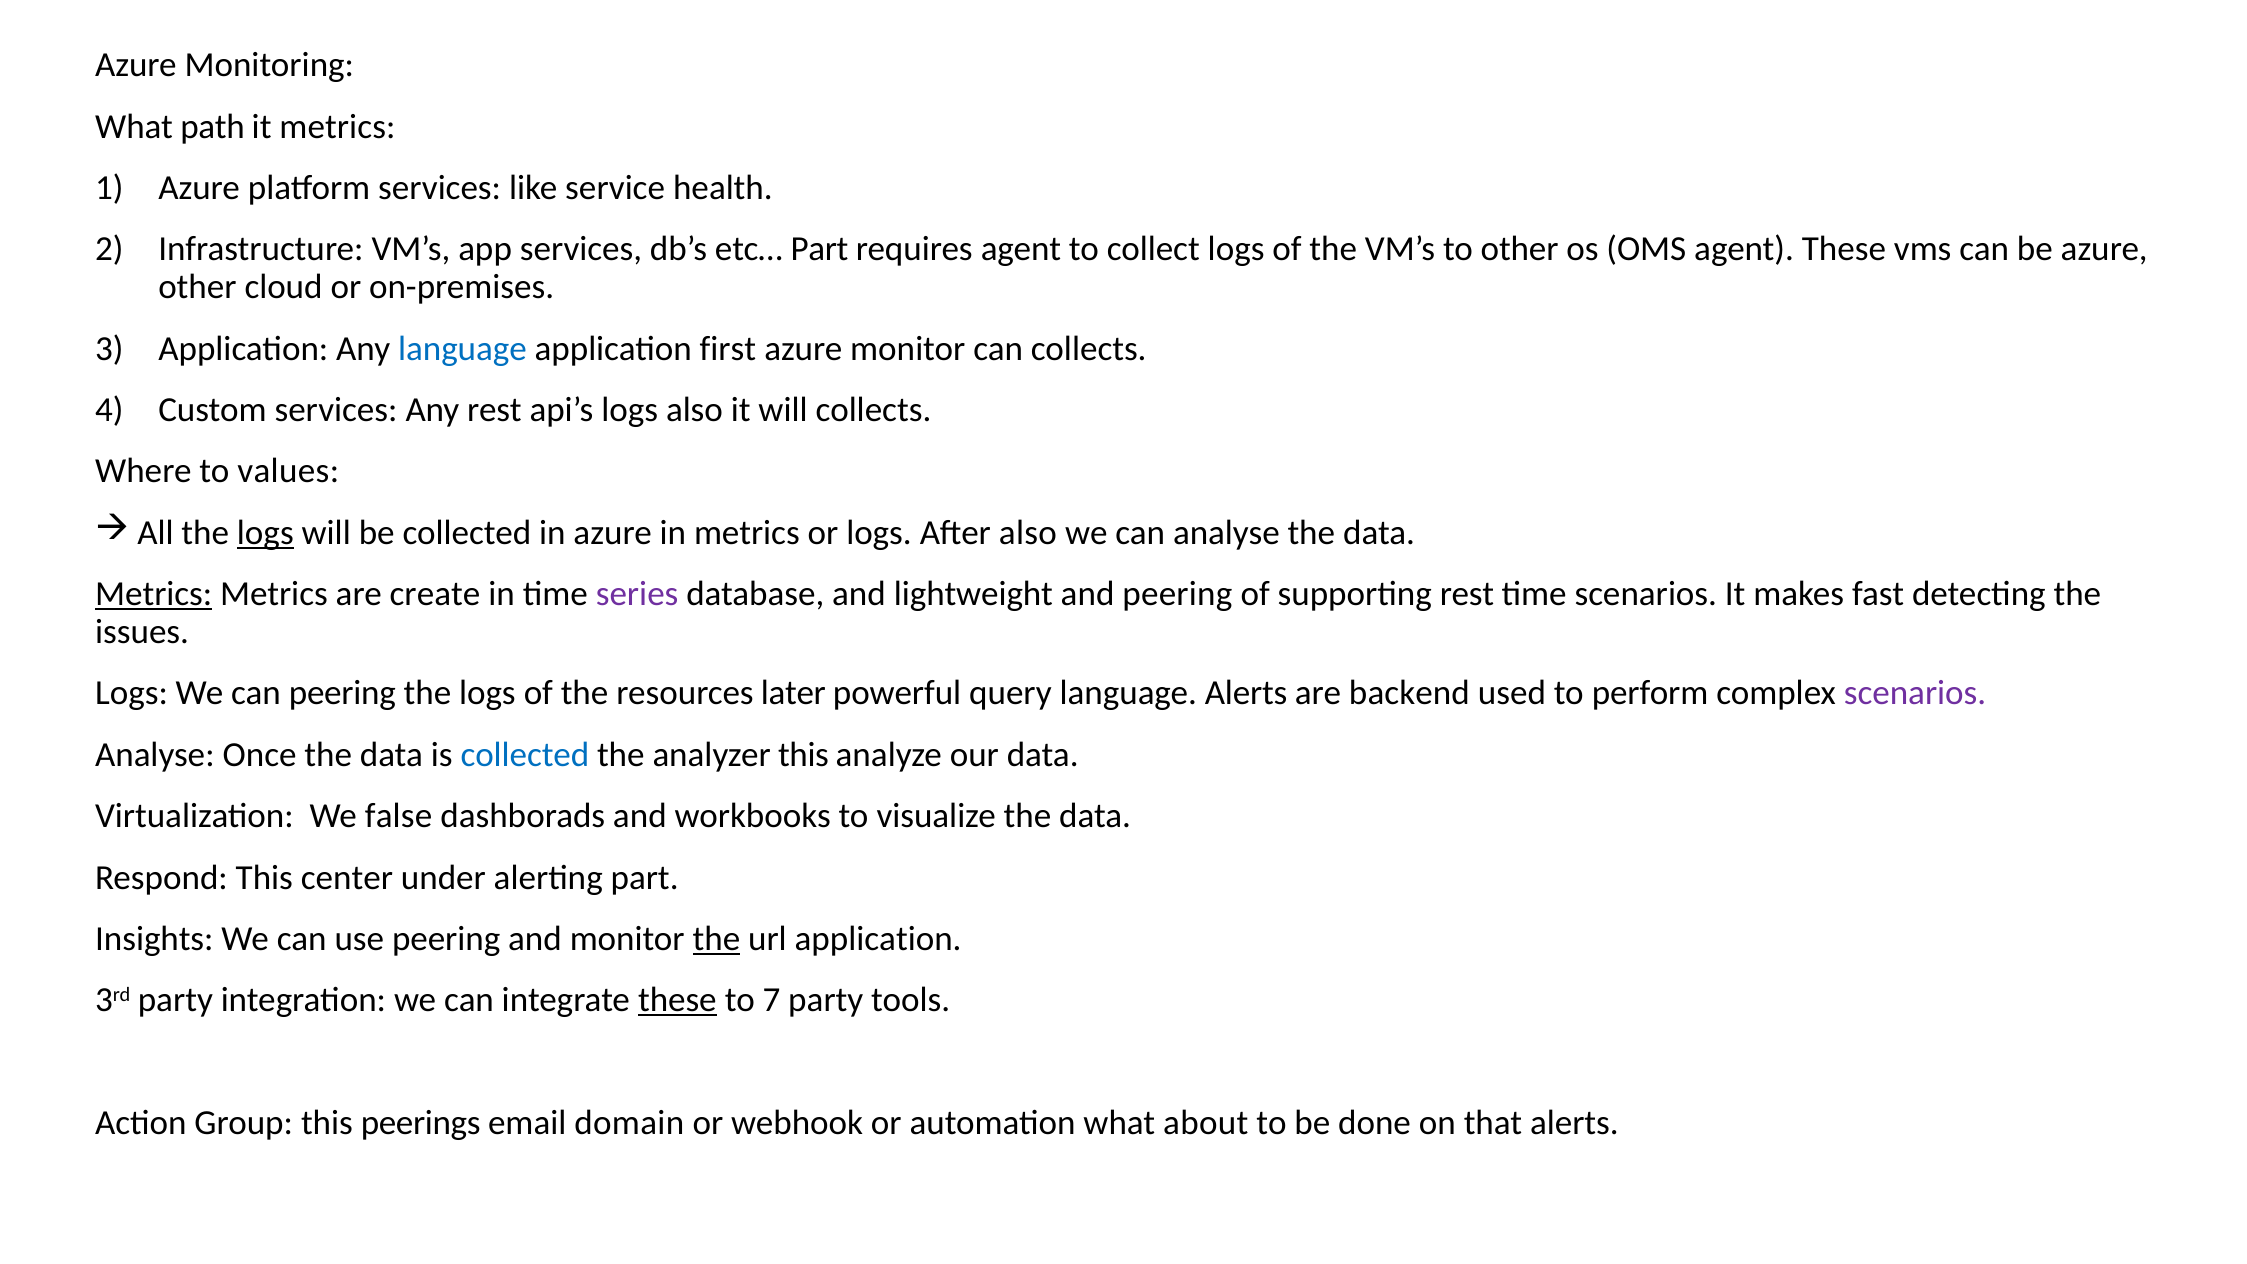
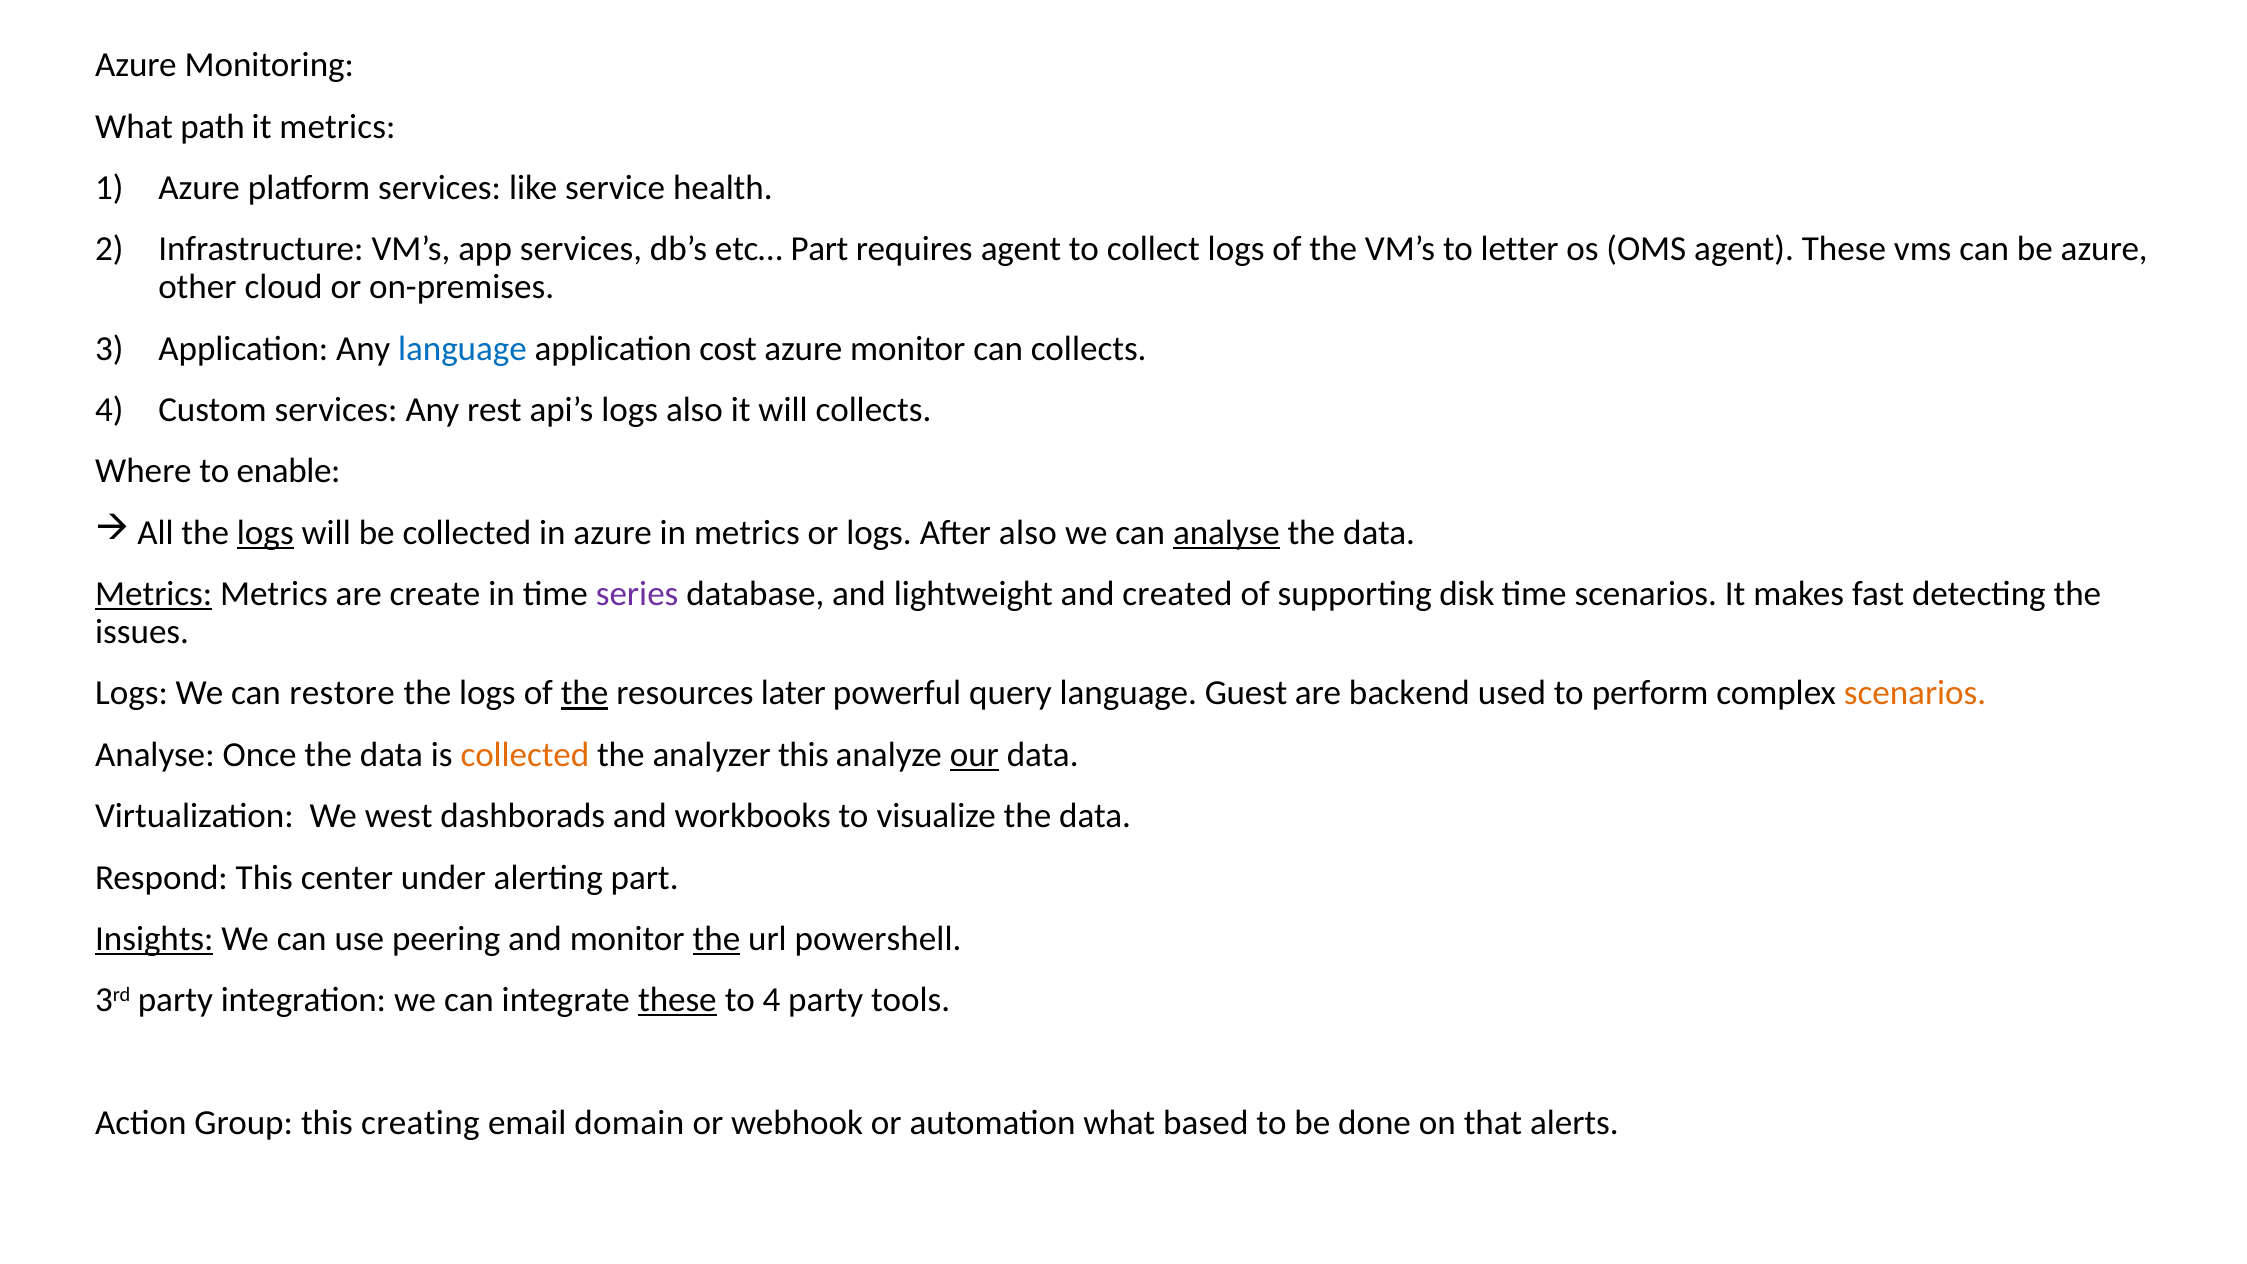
to other: other -> letter (1520, 249)
first: first -> cost (728, 349)
values: values -> enable (289, 471)
analyse underline: none -> present (1226, 533)
and peering: peering -> created (1177, 594)
supporting rest: rest -> disk (1467, 594)
can peering: peering -> restore (342, 693)
the underline: none -> present (585, 693)
language Alerts: Alerts -> Guest (1246, 693)
scenarios colour: purple -> orange (1915, 693)
collected colour: blue -> orange (525, 755)
our underline: none -> present (974, 755)
false: false -> west (399, 816)
Insights underline: none -> present (154, 939)
url application: application -> powershell (878, 939)
to 7: 7 -> 4 (772, 1000)
peerings: peerings -> creating (420, 1123)
about: about -> based (1206, 1123)
